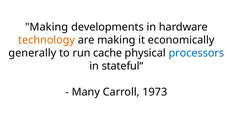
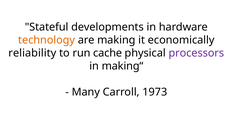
Making: Making -> Stateful (47, 27)
generally: generally -> reliability (32, 53)
processors colour: blue -> purple (196, 53)
stateful“: stateful“ -> making“ (123, 66)
